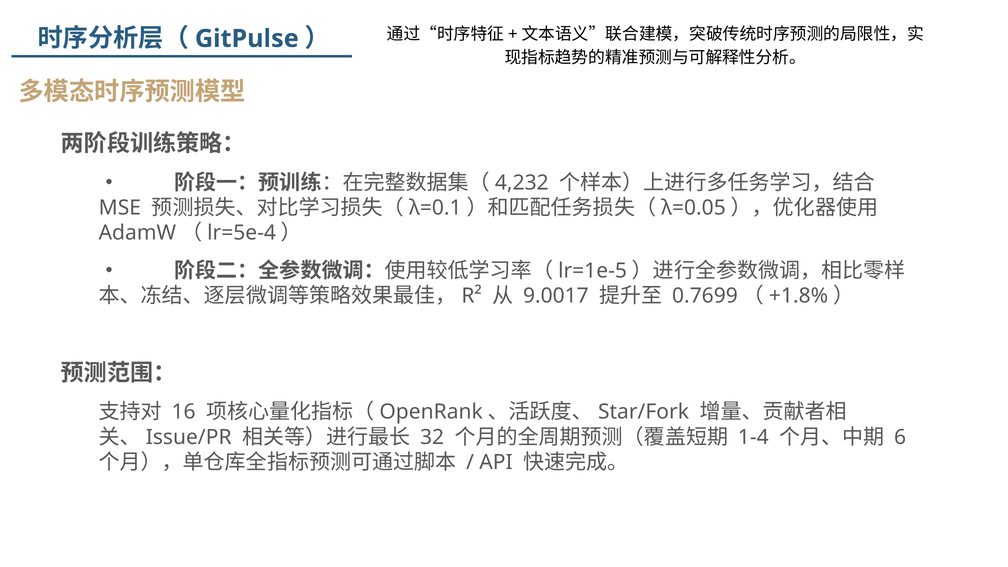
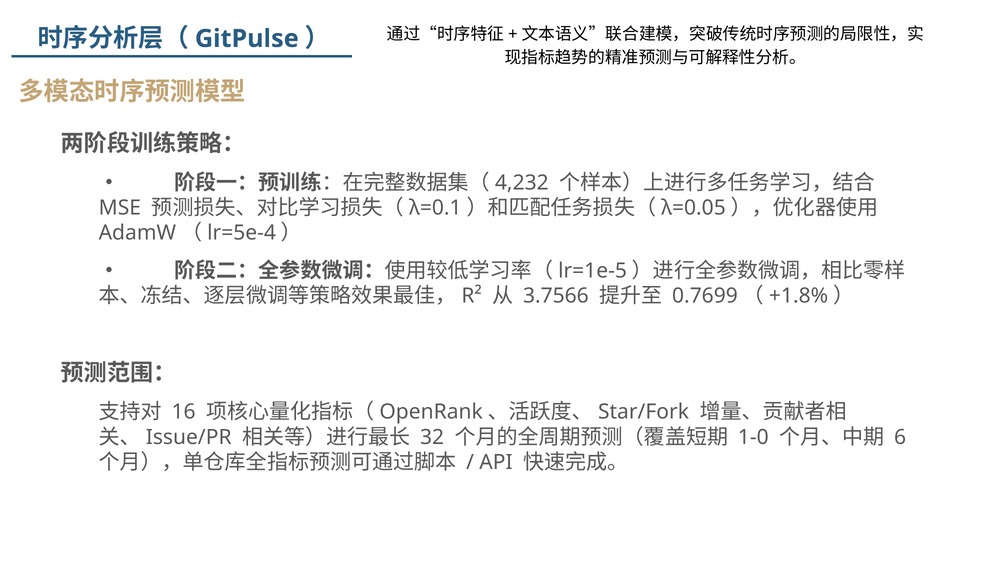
9.0017: 9.0017 -> 3.7566 (556, 296)
1-4: 1-4 -> 1-0 (753, 437)
